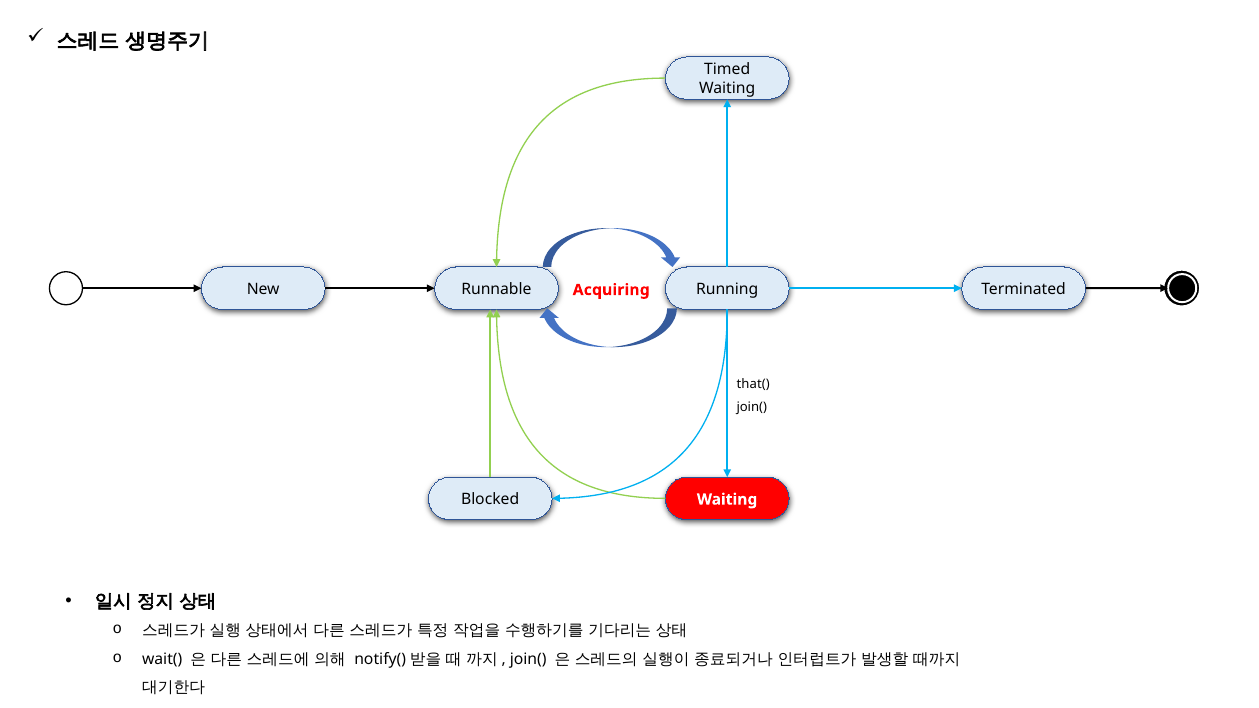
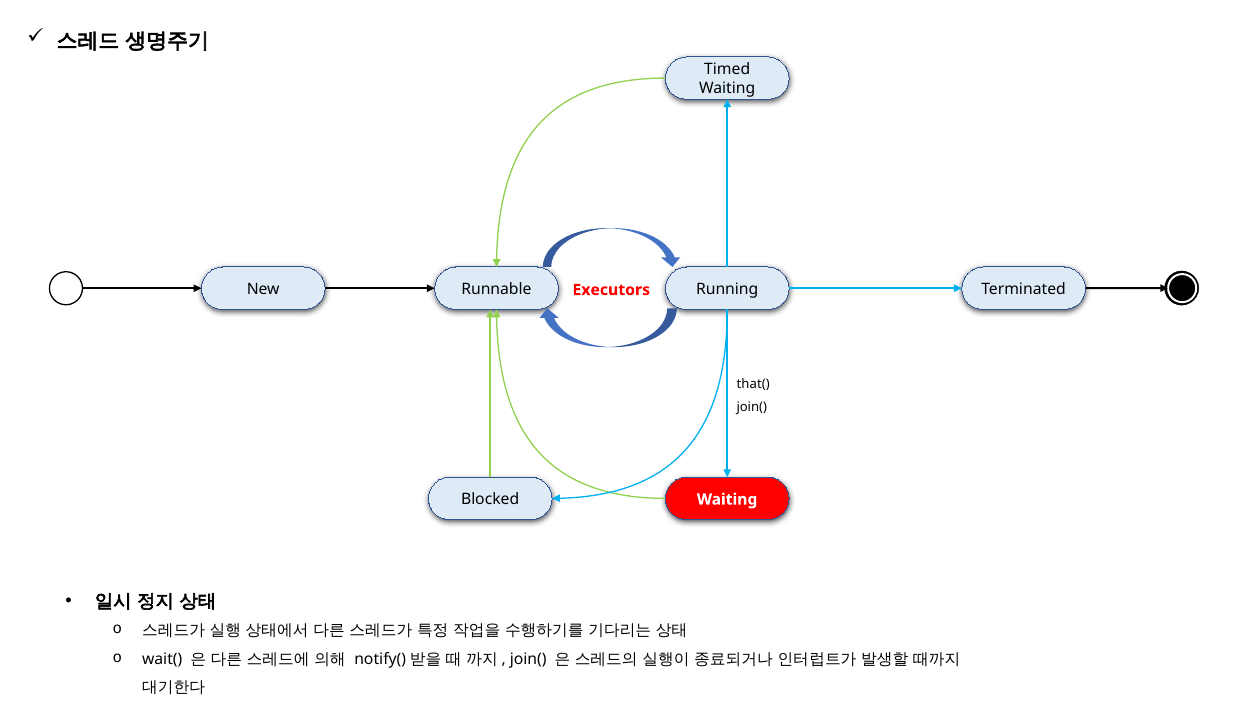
Acquiring: Acquiring -> Executors (611, 290)
